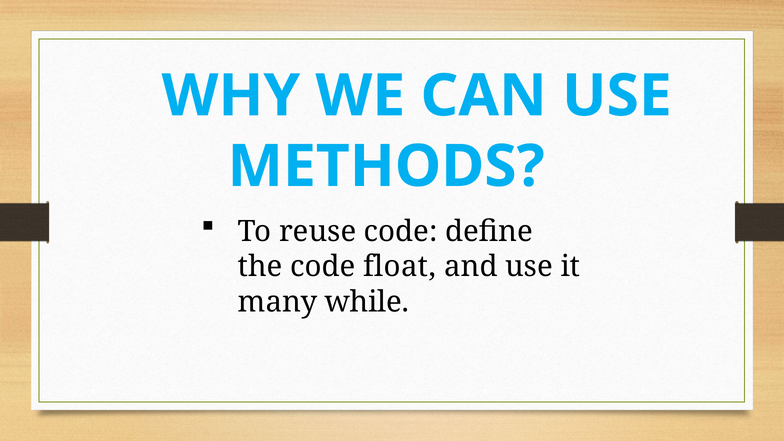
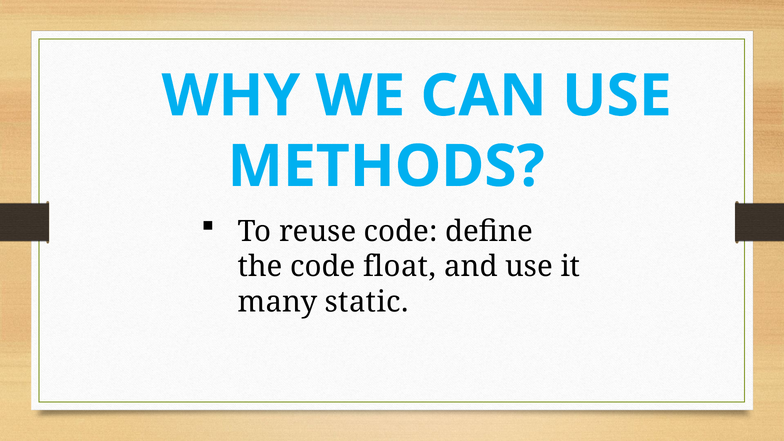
while: while -> static (367, 302)
